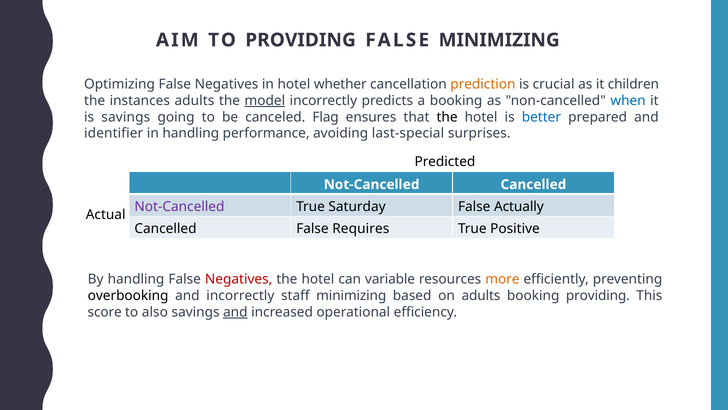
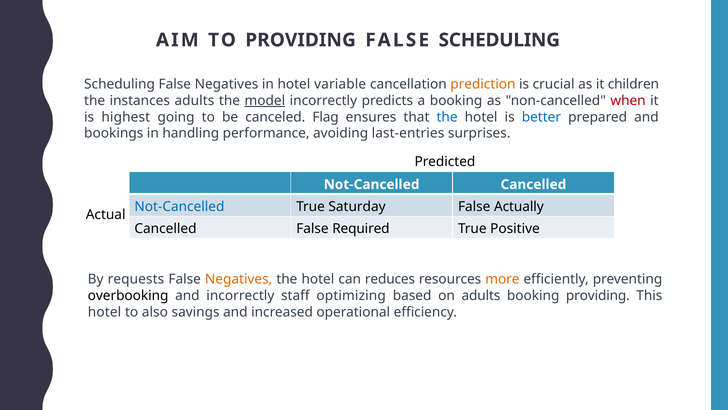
FALSE MINIMIZING: MINIMIZING -> SCHEDULING (499, 40)
Optimizing: Optimizing -> Scheduling (120, 84)
whether: whether -> variable (340, 84)
when colour: blue -> red (628, 100)
is savings: savings -> highest (126, 117)
the colour: black -> blue (447, 117)
identifier: identifier -> bookings (114, 133)
last-special: last-special -> last-entries (408, 133)
Not-Cancelled colour: purple -> blue (179, 206)
Requires: Requires -> Required (361, 229)
By handling: handling -> requests (136, 279)
Negatives colour: red -> orange (239, 279)
variable: variable -> reduces (390, 279)
staff minimizing: minimizing -> optimizing (351, 295)
score: score -> hotel (105, 312)
and underline: present -> none (235, 312)
